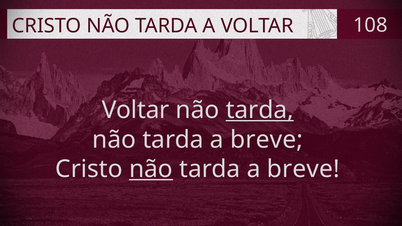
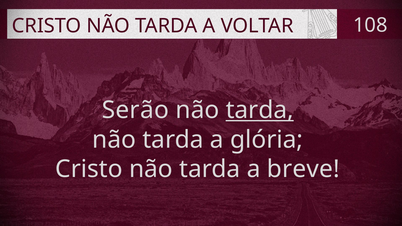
Voltar: Voltar -> Serão (135, 110)
breve: breve -> glória (267, 140)
não underline: present -> none (151, 169)
